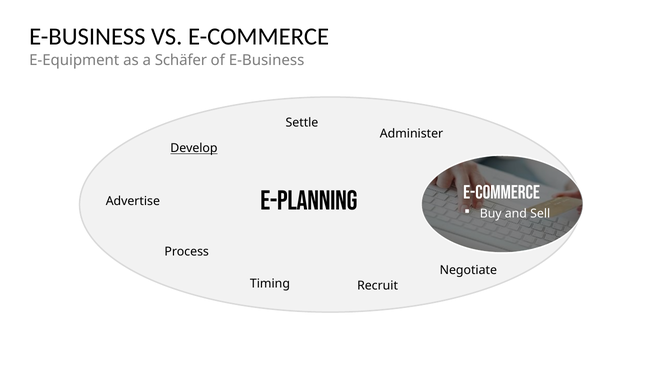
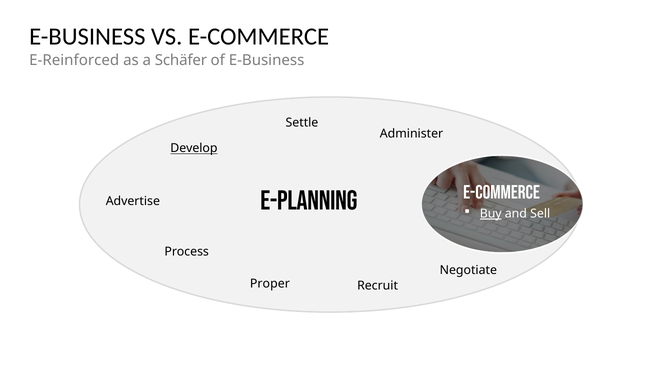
E-Equipment: E-Equipment -> E-Reinforced (74, 61)
Buy underline: none -> present (491, 214)
Timing: Timing -> Proper (270, 284)
